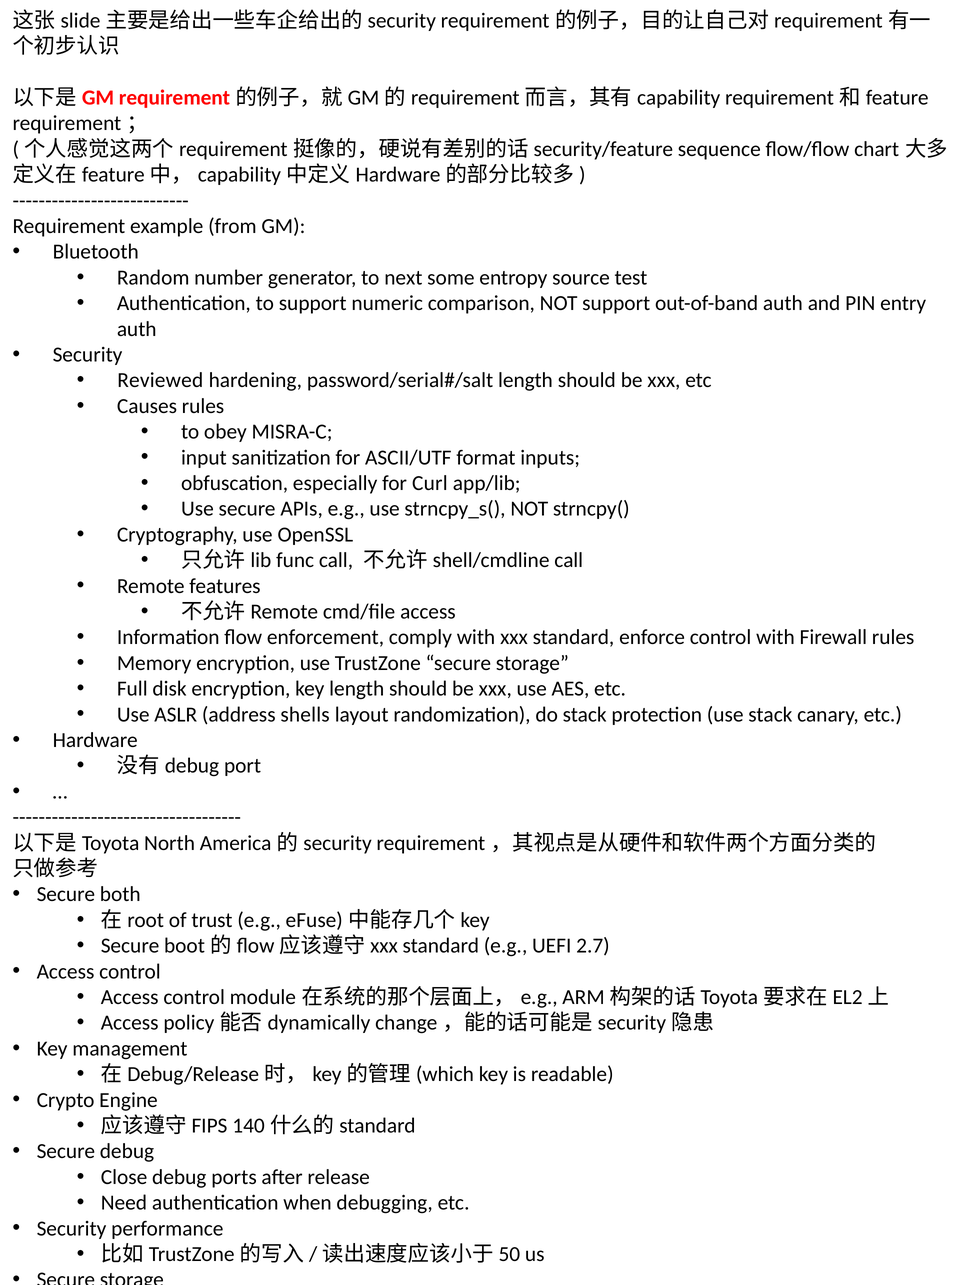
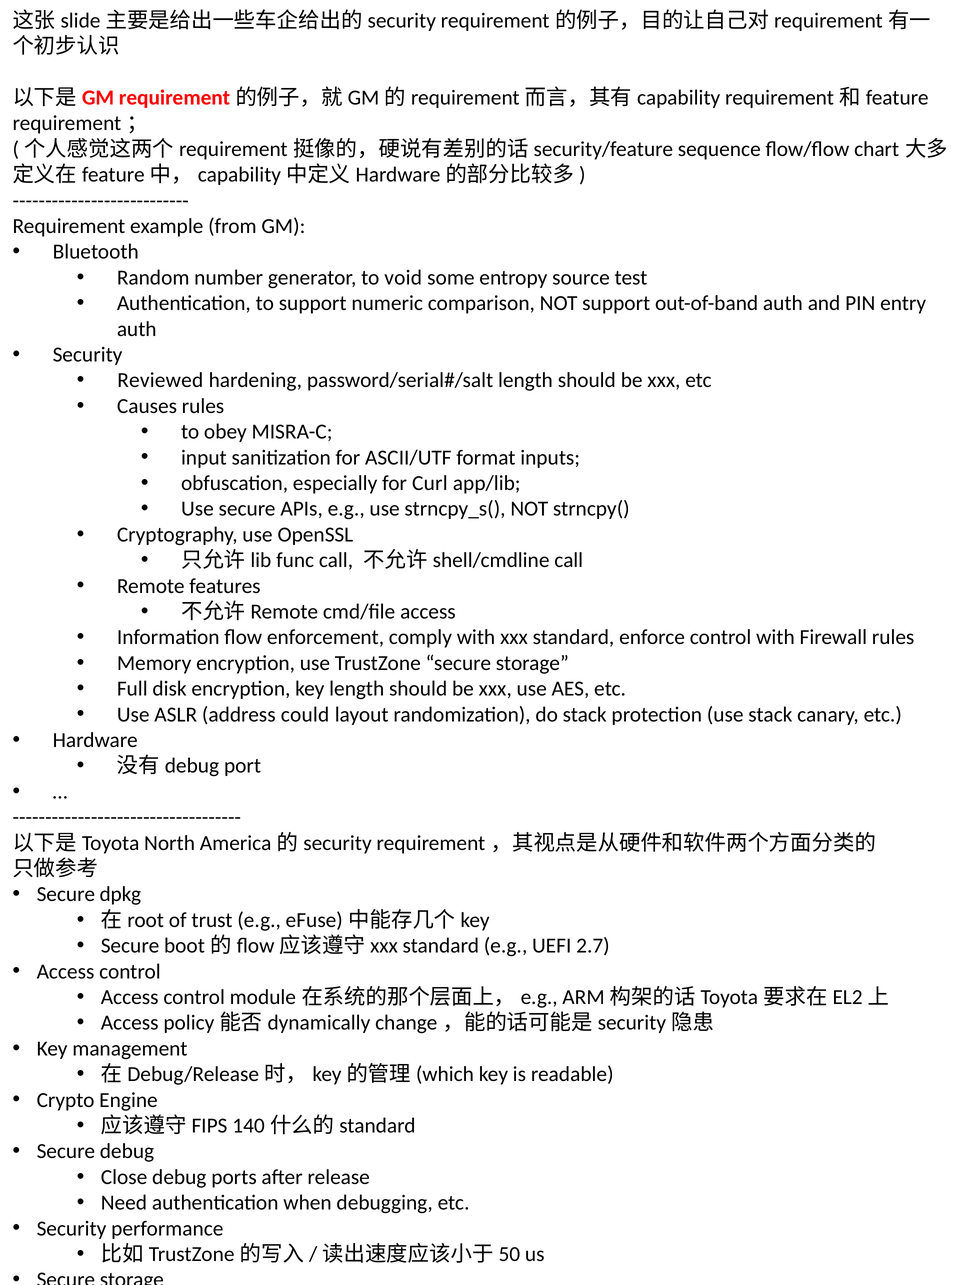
next: next -> void (403, 277)
shells: shells -> could (305, 714)
both: both -> dpkg (120, 894)
